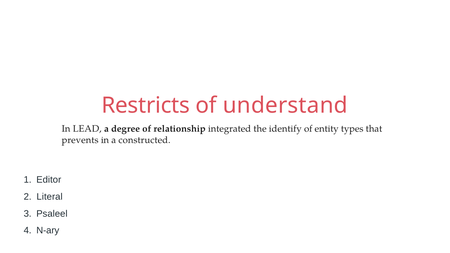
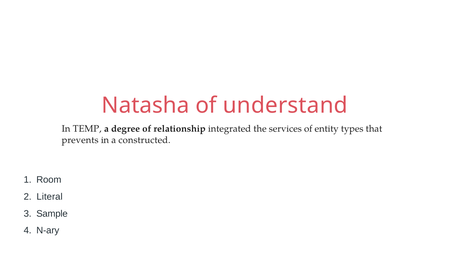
Restricts: Restricts -> Natasha (146, 105)
LEAD: LEAD -> TEMP (87, 129)
identify: identify -> services (285, 129)
Editor: Editor -> Room (49, 180)
Psaleel: Psaleel -> Sample (52, 214)
